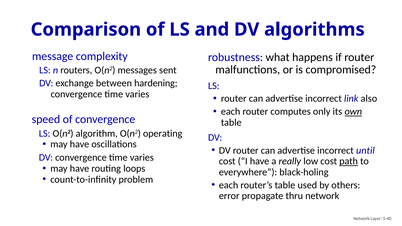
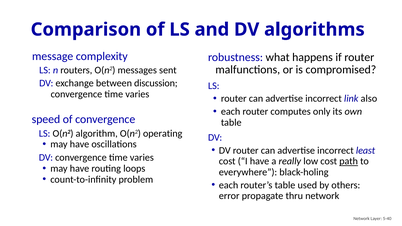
hardening: hardening -> discussion (156, 83)
own underline: present -> none (353, 112)
until: until -> least (366, 150)
